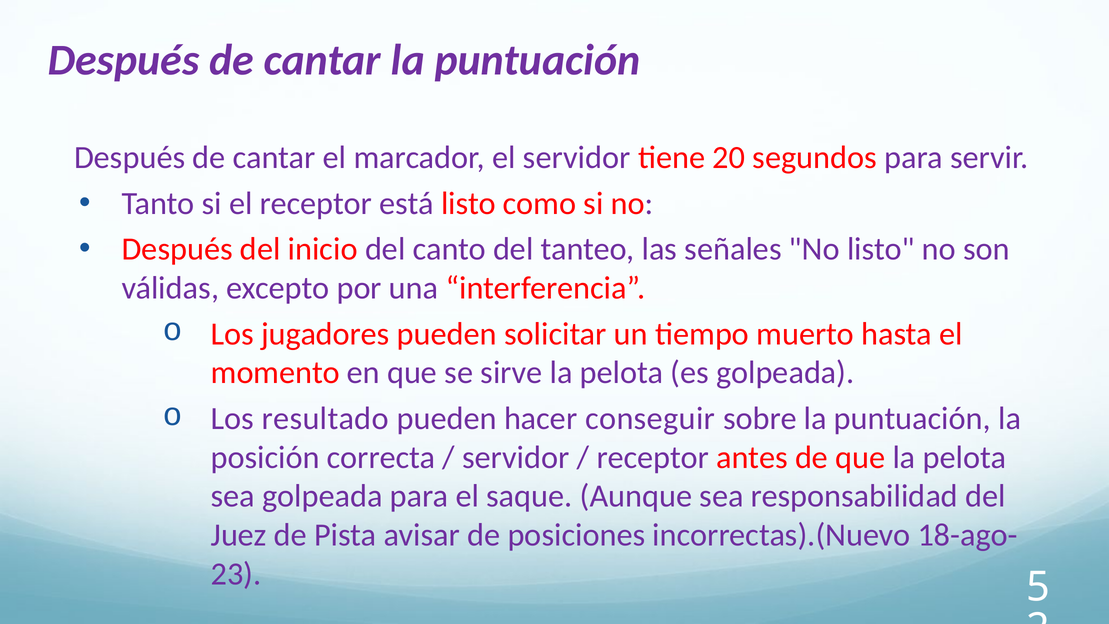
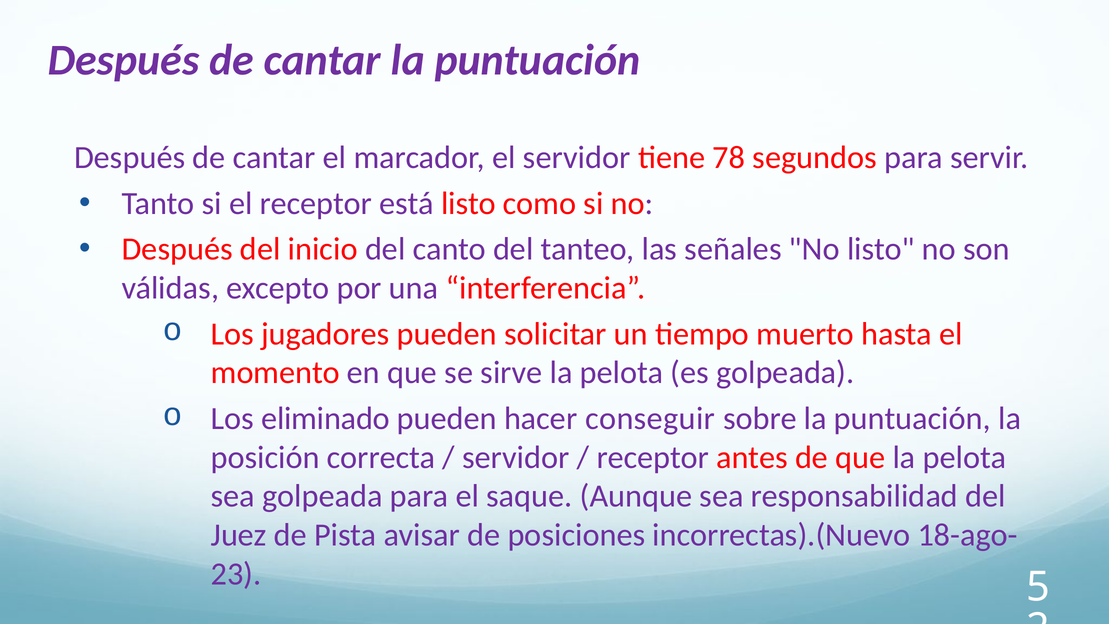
20: 20 -> 78 (729, 158)
resultado: resultado -> eliminado (325, 418)
